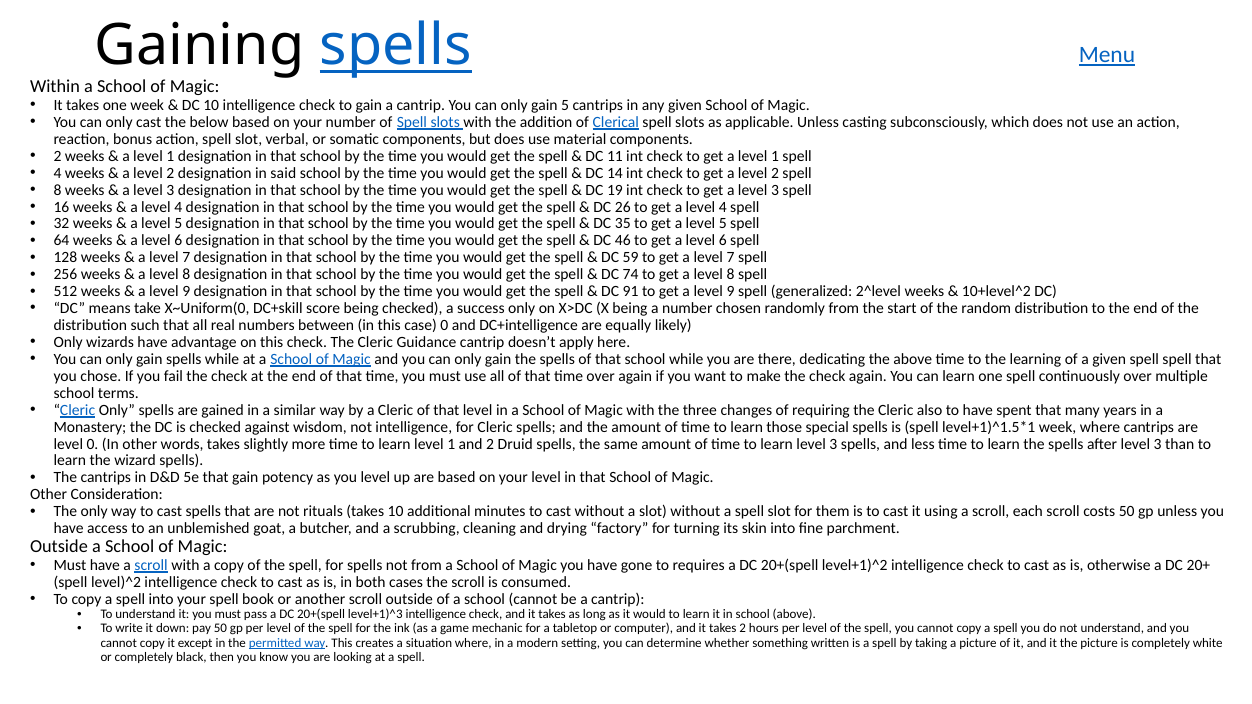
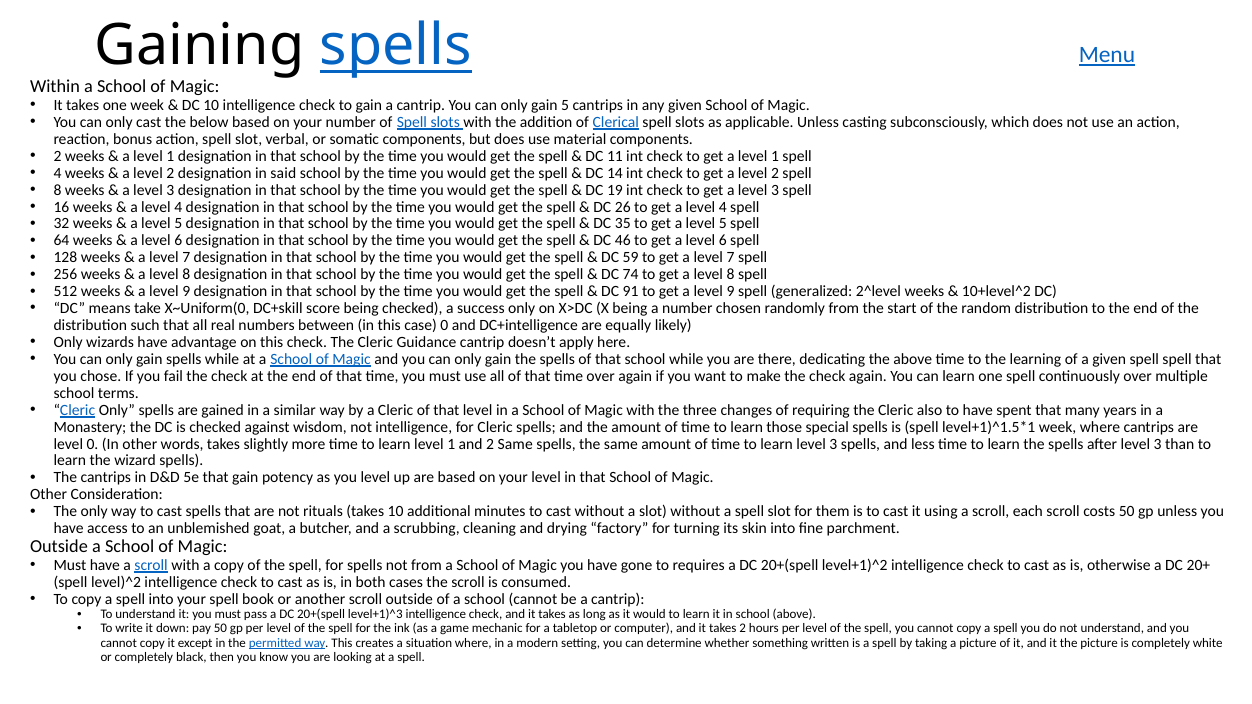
2 Druid: Druid -> Same (515, 444)
